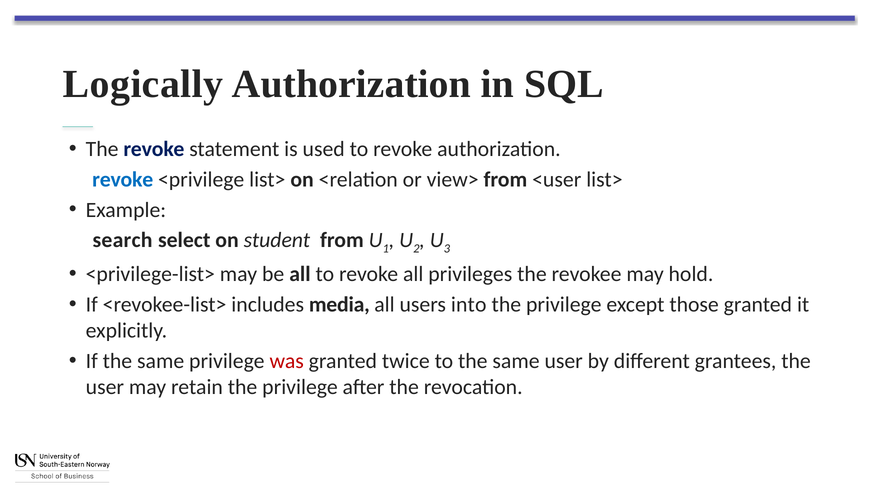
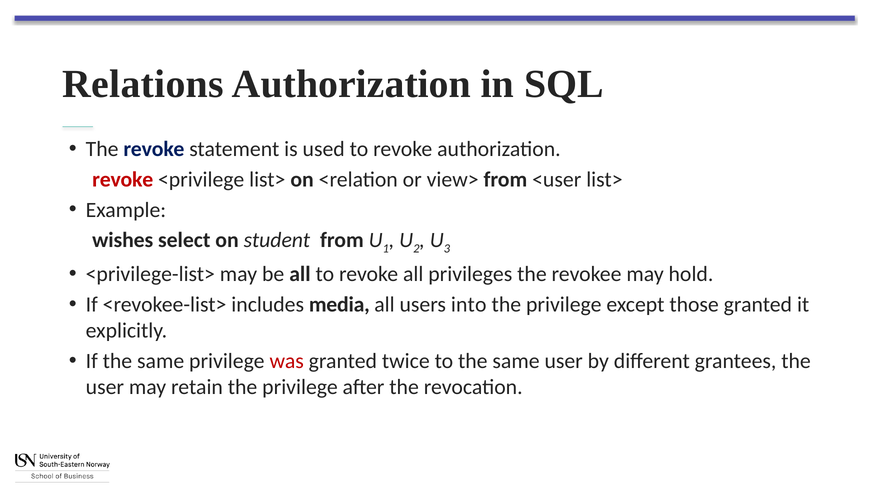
Logically: Logically -> Relations (143, 84)
revoke colour: blue -> red (123, 180)
search: search -> wishes (123, 240)
